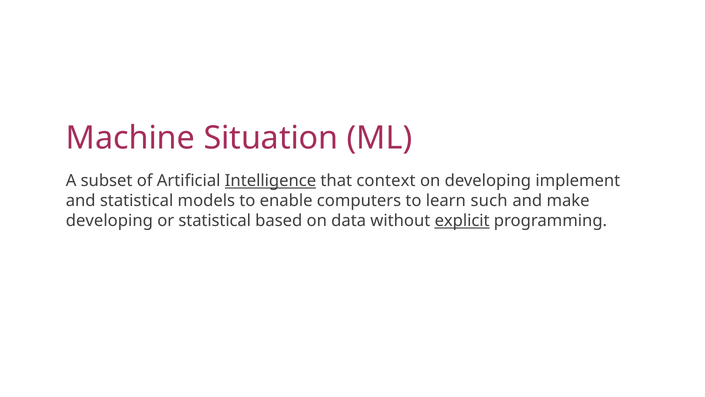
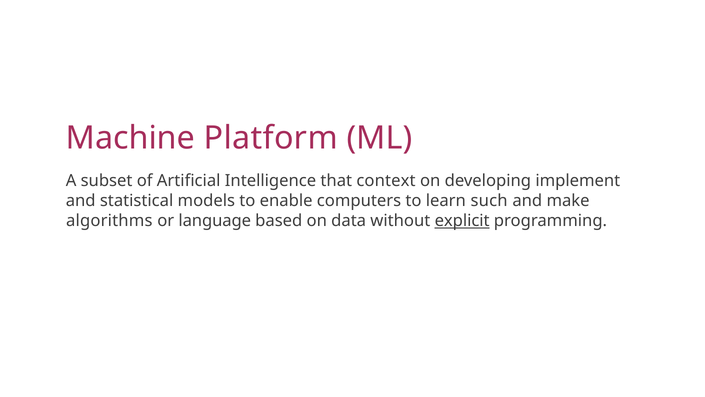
Situation: Situation -> Platform (271, 138)
Intelligence underline: present -> none (271, 180)
developing: developing -> algorithms (109, 220)
or statistical: statistical -> language (215, 220)
